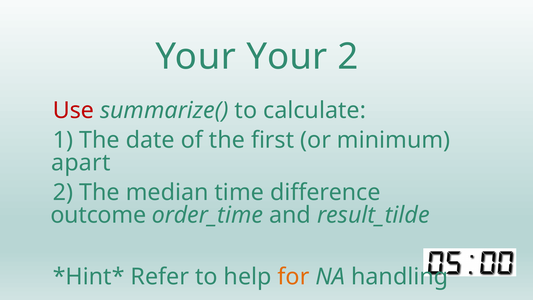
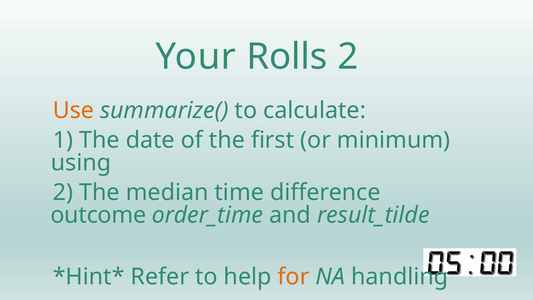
Your Your: Your -> Rolls (287, 57)
Use colour: red -> orange (73, 110)
apart: apart -> using (81, 163)
